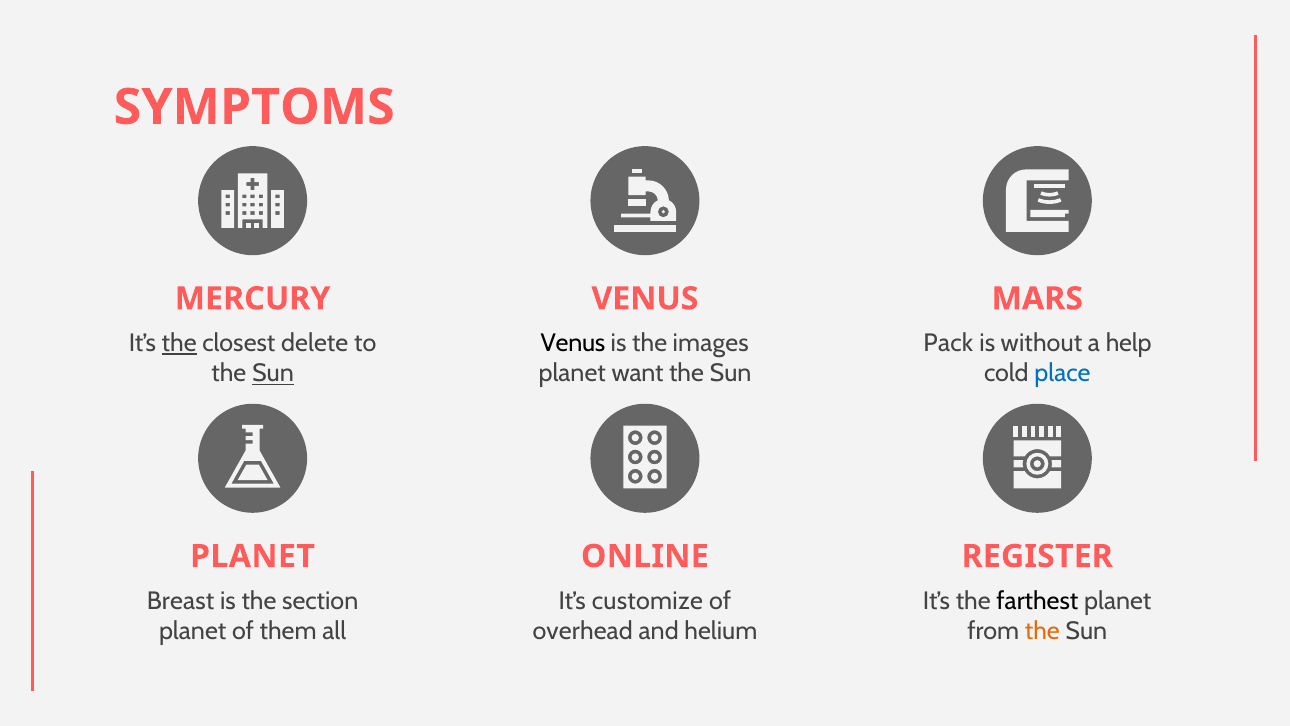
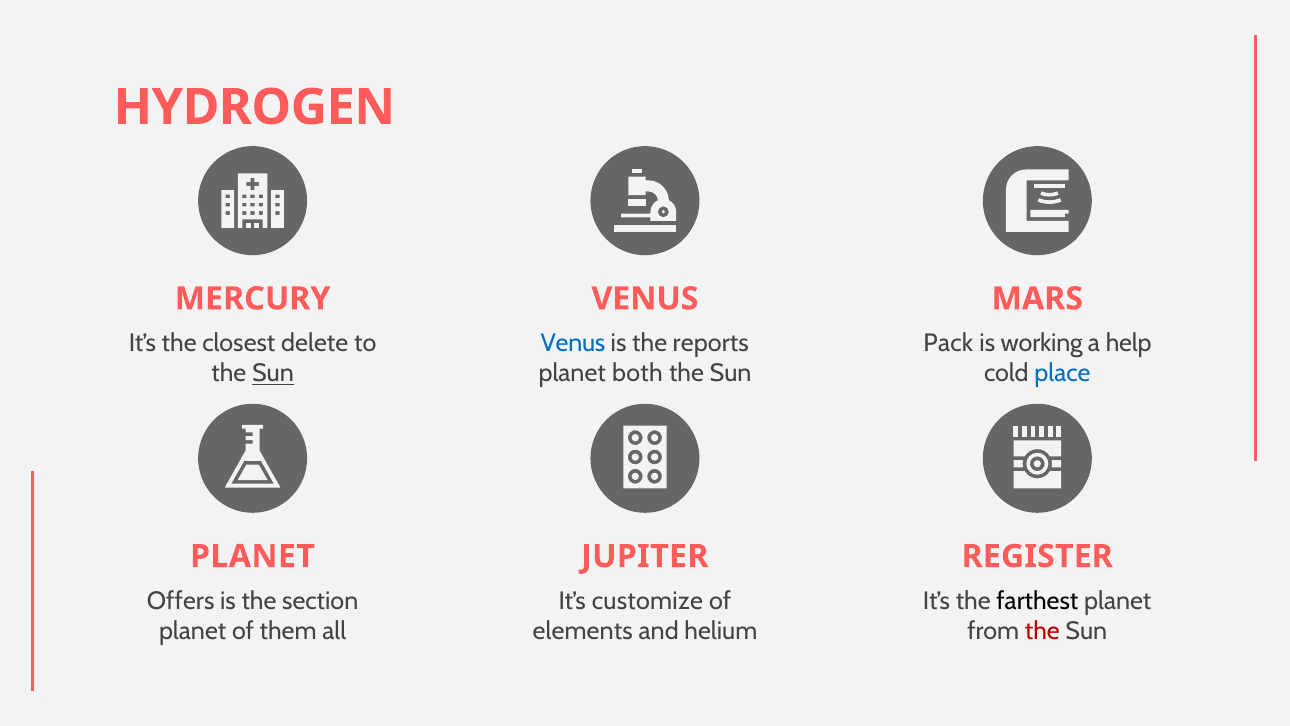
SYMPTOMS: SYMPTOMS -> HYDROGEN (254, 107)
the underline: present -> none (179, 343)
Venus colour: black -> blue (573, 343)
images: images -> reports (711, 343)
without: without -> working (1042, 343)
want: want -> both (637, 373)
ONLINE: ONLINE -> JUPITER (645, 556)
Breast: Breast -> Offers (181, 601)
overhead: overhead -> elements (583, 631)
the colour: orange -> red (1042, 631)
